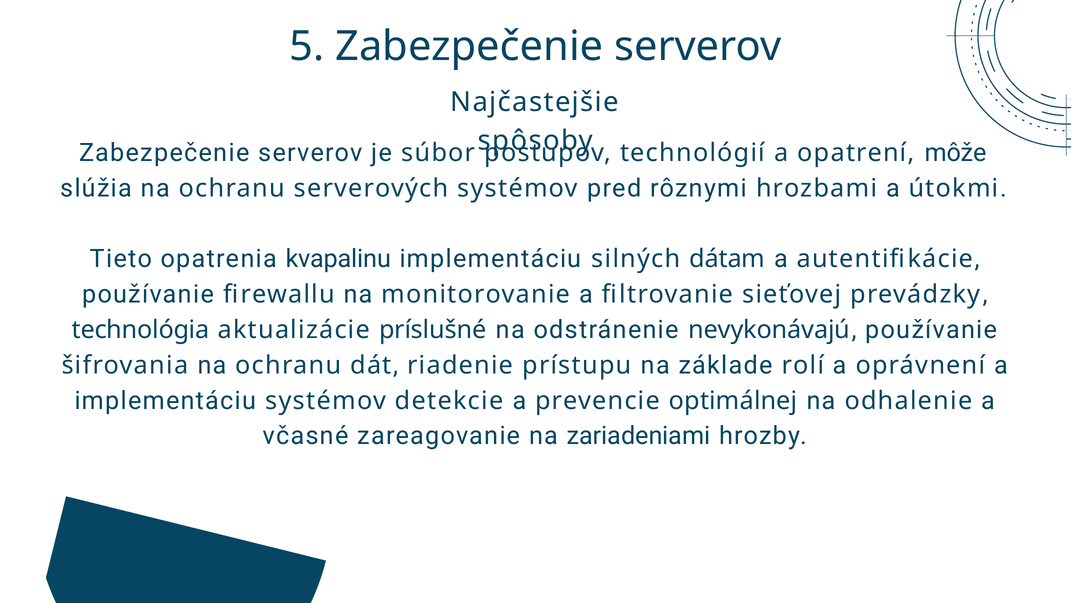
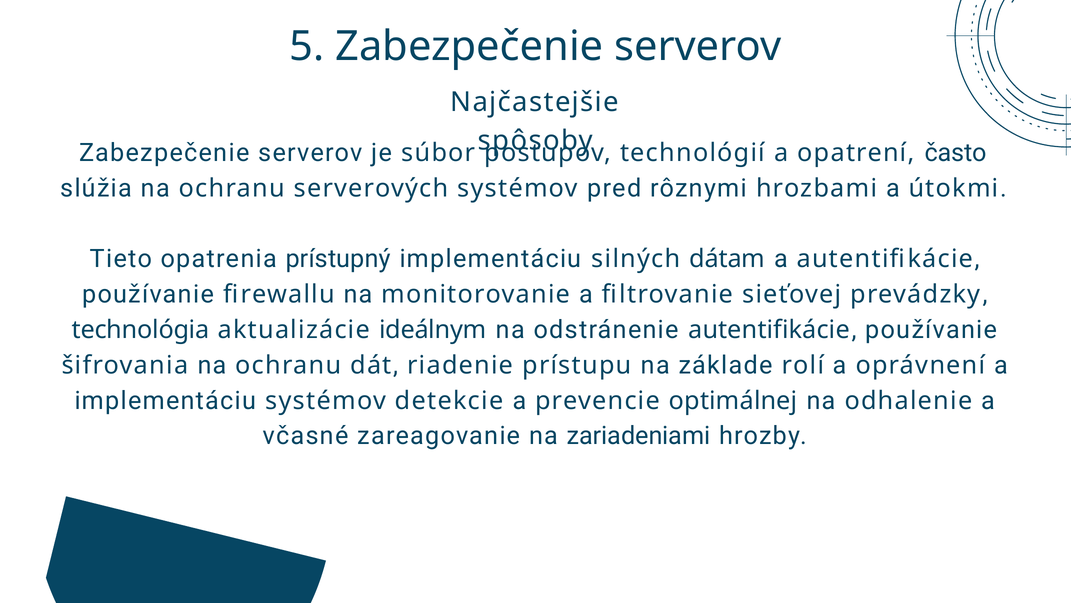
môže: môže -> často (956, 153)
kvapalinu: kvapalinu -> prístupný (338, 259)
príslušné: príslušné -> ideálnym (433, 329)
odstránenie nevykonávajú: nevykonávajú -> autentifikácie (769, 329)
